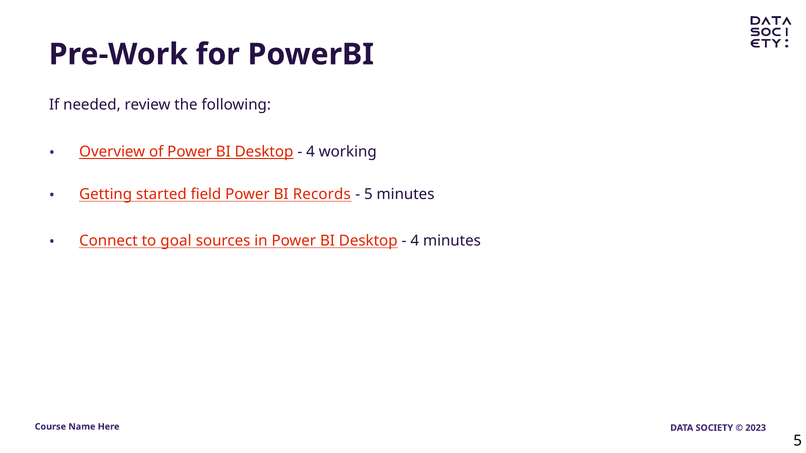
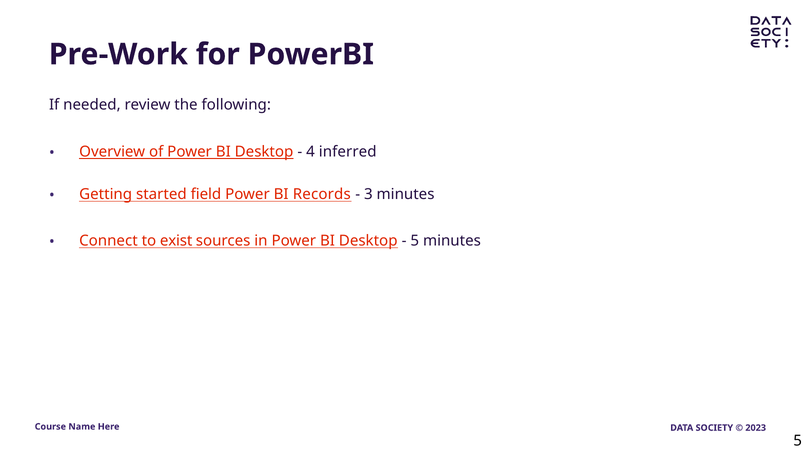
working: working -> inferred (348, 152)
5: 5 -> 3 (368, 194)
goal: goal -> exist (176, 241)
4: 4 -> 5 (415, 241)
